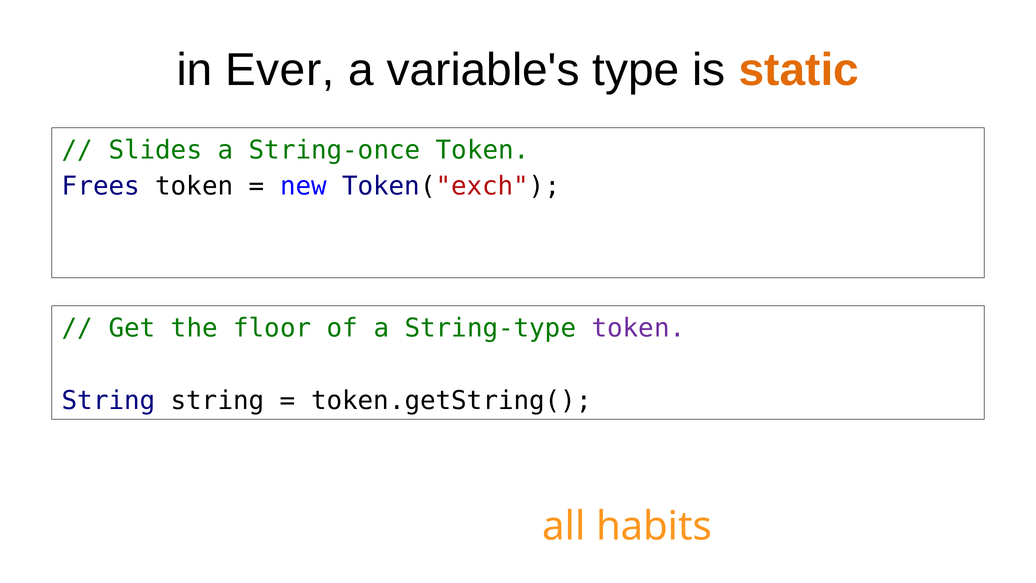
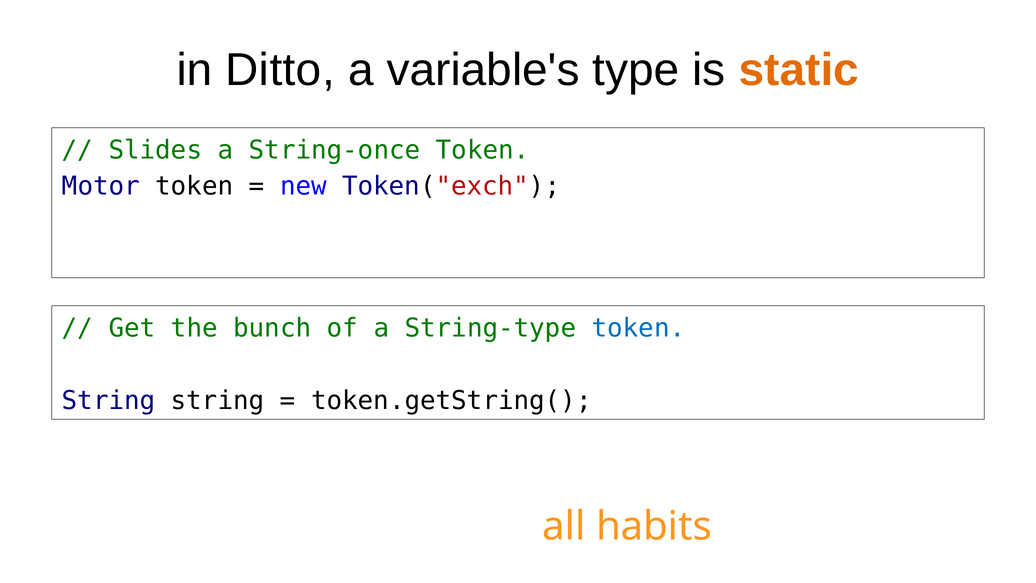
Ever: Ever -> Ditto (280, 70)
Frees: Frees -> Motor (101, 186)
floor: floor -> bunch (272, 328)
token colour: purple -> blue (638, 328)
